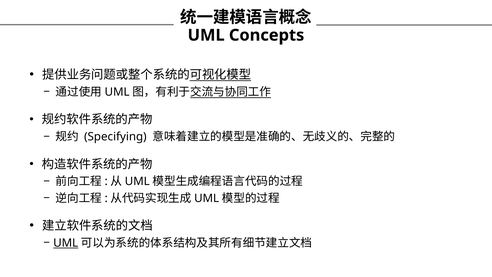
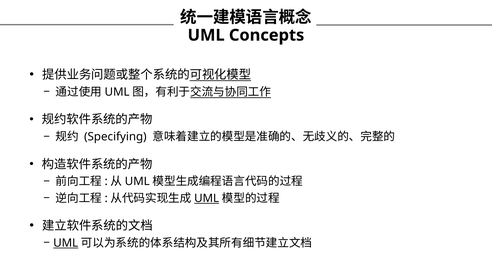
UML underline: none -> present (207, 198)
